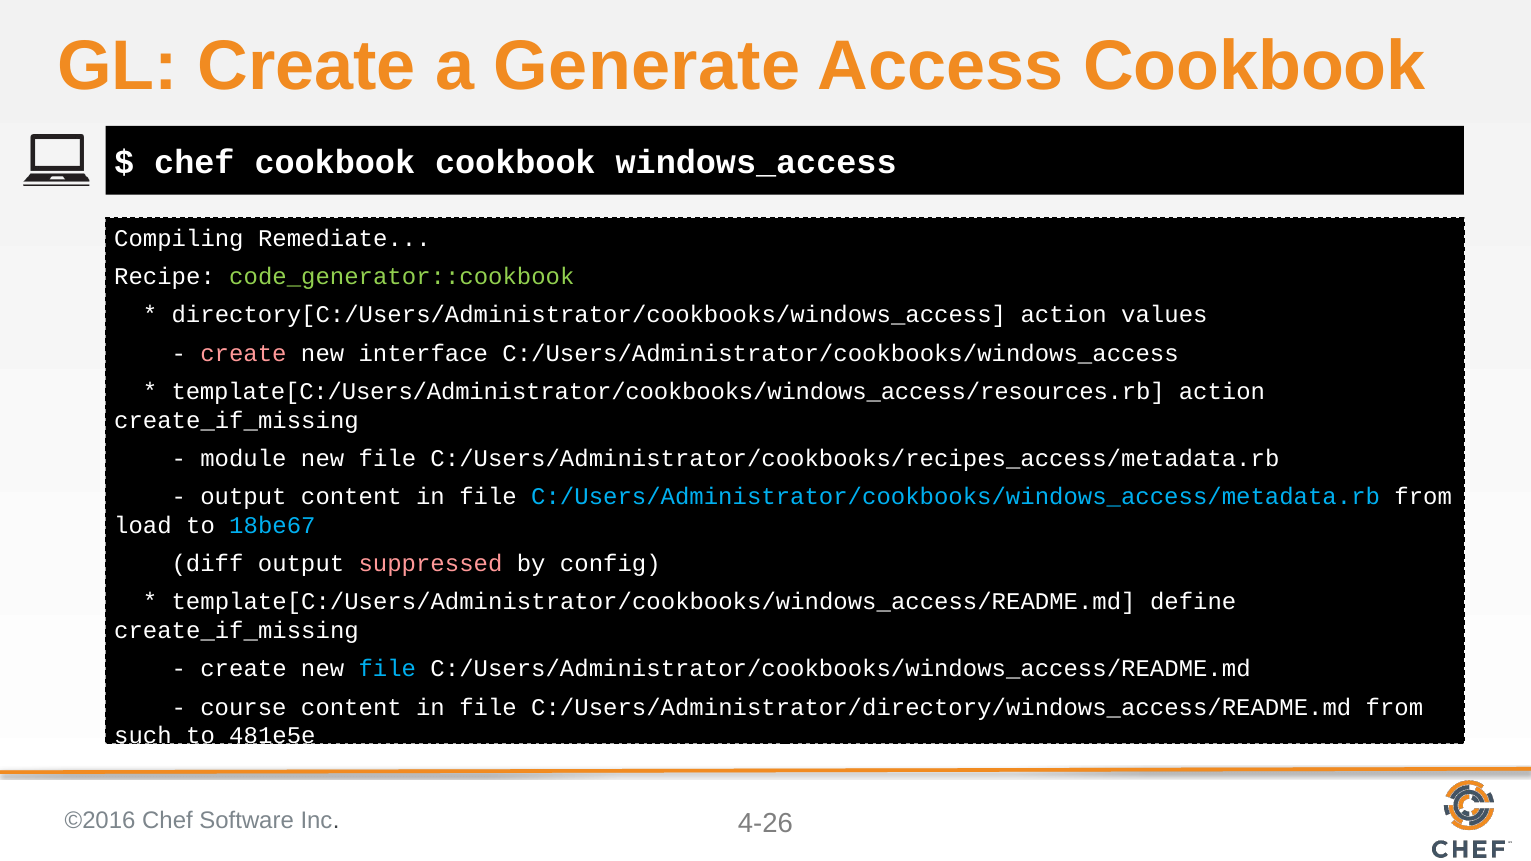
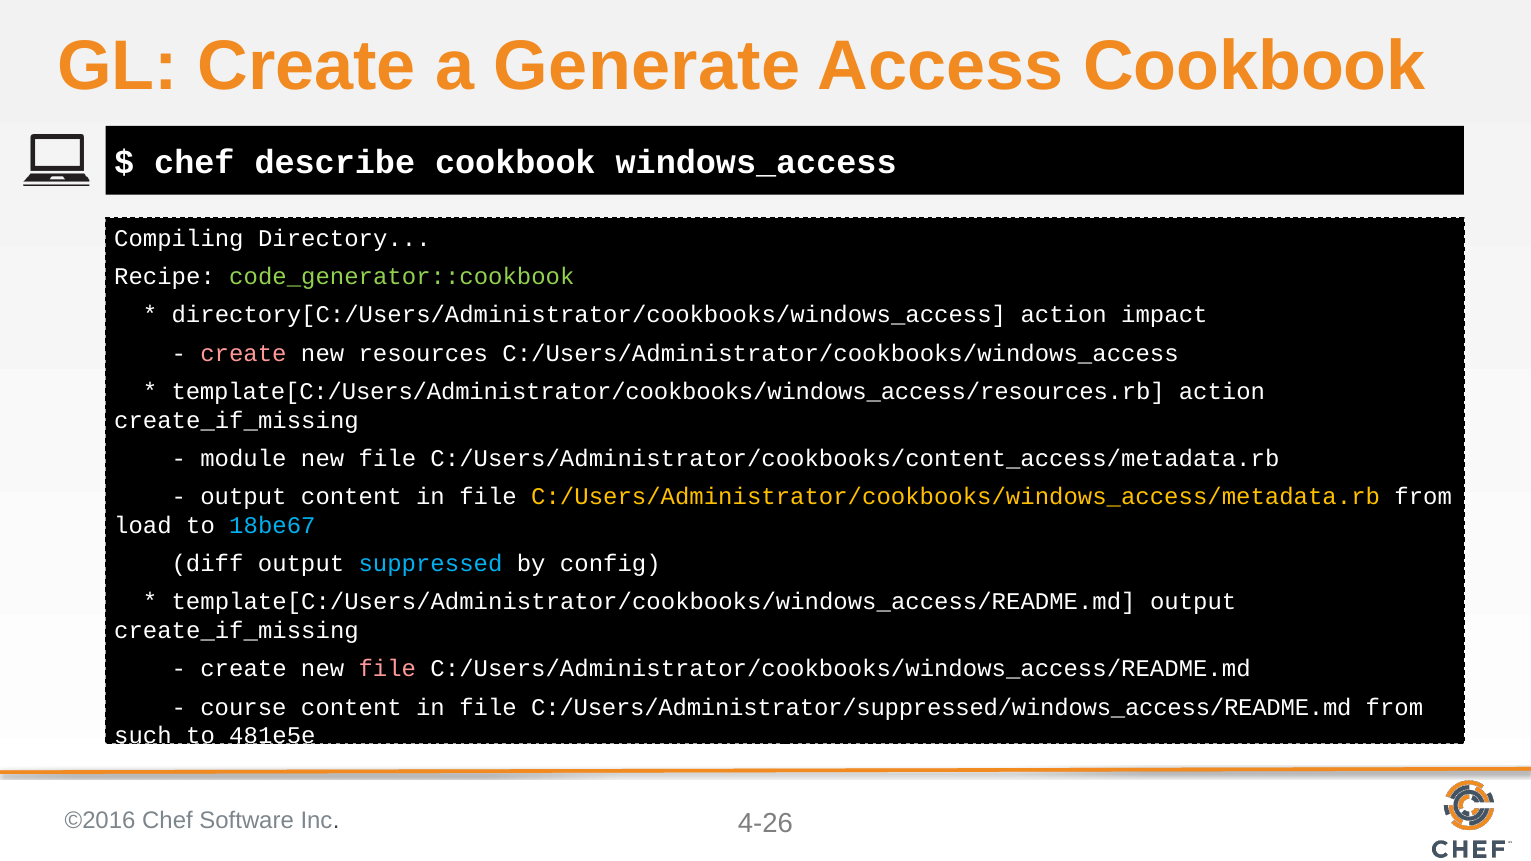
chef cookbook: cookbook -> describe (335, 163)
Remediate: Remediate -> Directory (344, 238)
values: values -> impact (1164, 315)
interface: interface -> resources (423, 353)
C:/Users/Administrator/cookbooks/recipes_access/metadata.rb: C:/Users/Administrator/cookbooks/recipes_access/metadata.rb -> C:/Users/Administrator/cookbooks/content_access/metadata.rb (855, 459)
C:/Users/Administrator/cookbooks/windows_access/metadata.rb colour: light blue -> yellow (956, 497)
suppressed colour: pink -> light blue (430, 564)
template[C:/Users/Administrator/cookbooks/windows_access/README.md define: define -> output (1193, 602)
file colour: light blue -> pink (387, 669)
C:/Users/Administrator/directory/windows_access/README.md: C:/Users/Administrator/directory/windows_access/README.md -> C:/Users/Administrator/suppressed/windows_access/README.md (941, 707)
